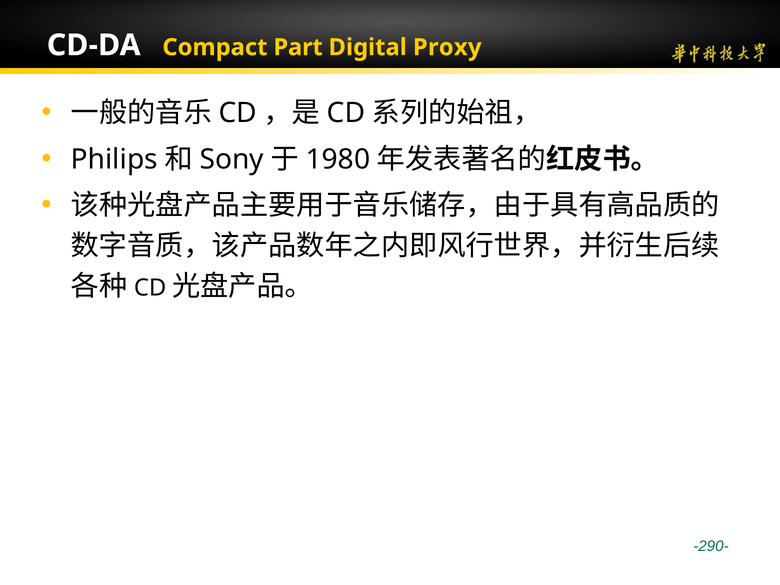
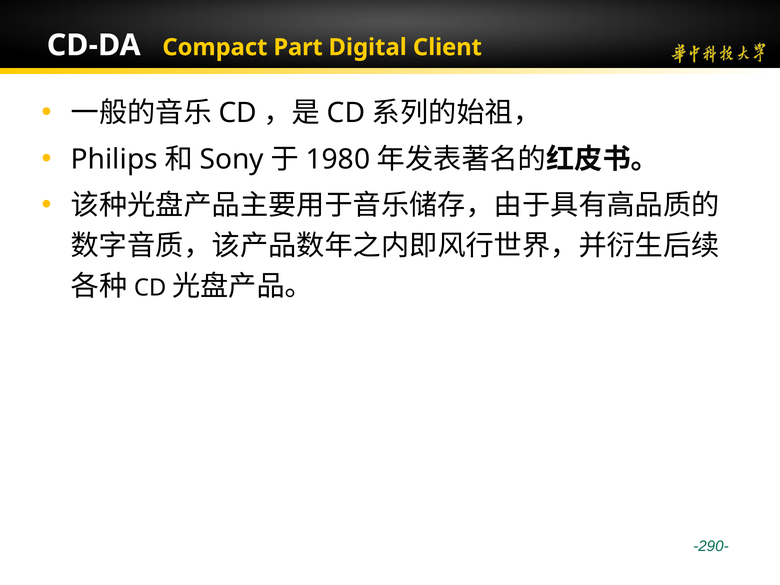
Proxy: Proxy -> Client (447, 47)
